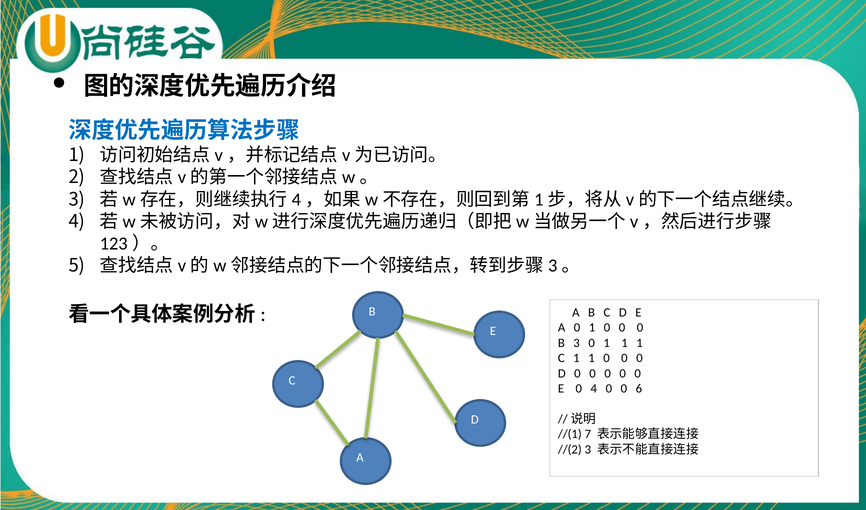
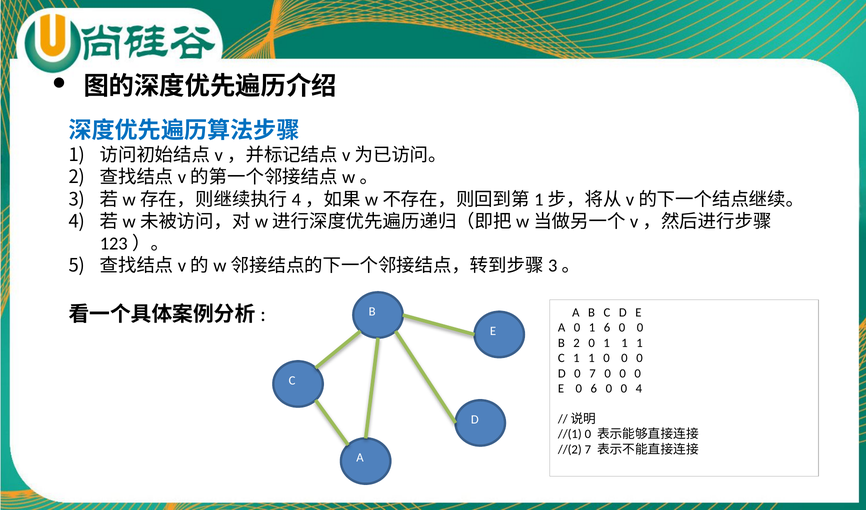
0 1 0: 0 -> 6 (607, 328)
B 3: 3 -> 2 (577, 343)
D 0 0: 0 -> 7 (593, 373)
0 4: 4 -> 6 (594, 388)
0 6: 6 -> 4 (639, 388)
//(1 7: 7 -> 0 (588, 434)
//(2 3: 3 -> 7 (588, 449)
